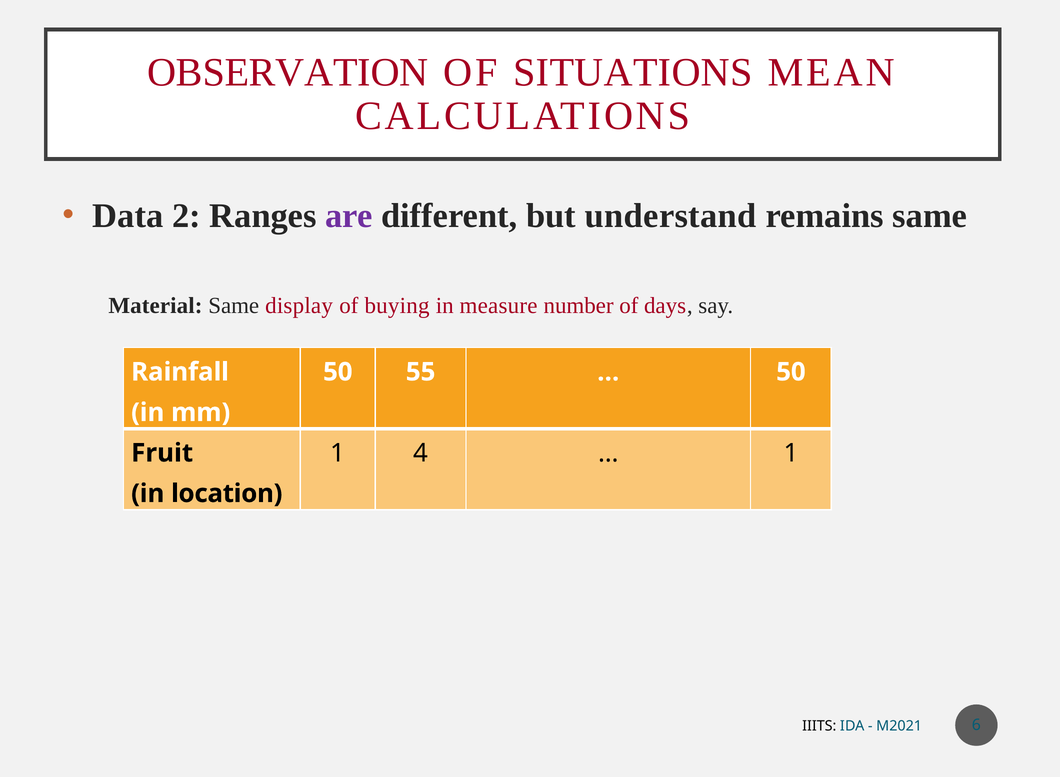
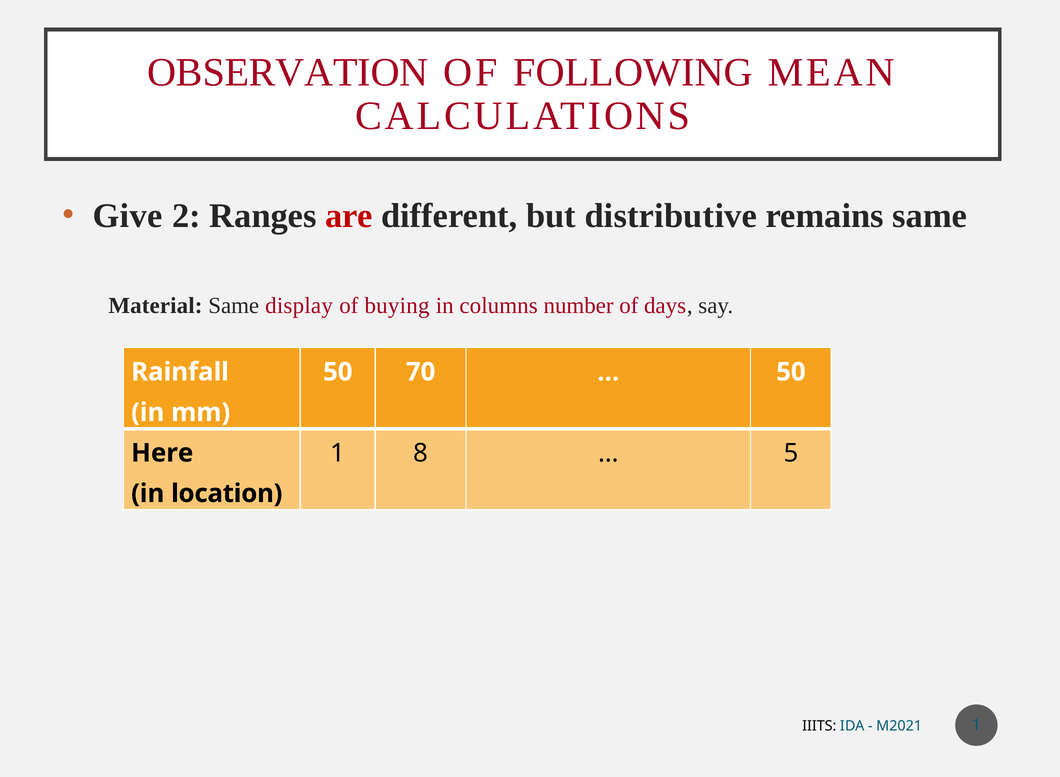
SITUATIONS: SITUATIONS -> FOLLOWING (633, 72)
Data: Data -> Give (128, 216)
are colour: purple -> red (349, 216)
understand: understand -> distributive (671, 216)
measure: measure -> columns (499, 306)
55: 55 -> 70 (421, 372)
4: 4 -> 8 (421, 453)
1: 1 -> 5 (791, 453)
Fruit: Fruit -> Here (162, 453)
M2021 6: 6 -> 1 (976, 725)
